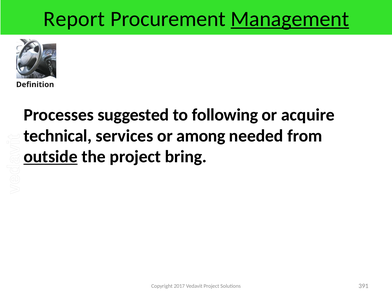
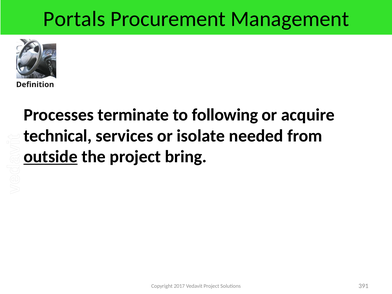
Report: Report -> Portals (74, 19)
Management underline: present -> none (290, 19)
suggested: suggested -> terminate (133, 115)
among: among -> isolate (201, 136)
